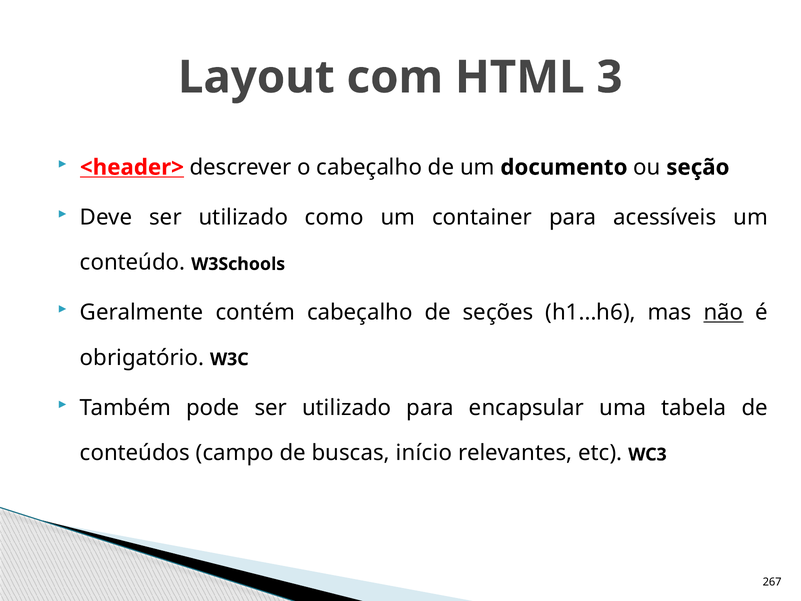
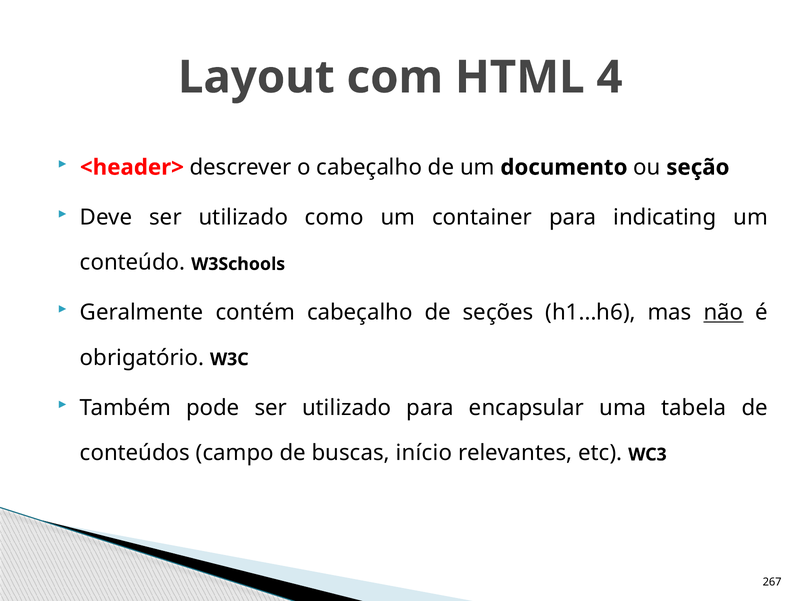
3: 3 -> 4 (610, 77)
<header> underline: present -> none (132, 167)
acessíveis: acessíveis -> indicating (665, 217)
